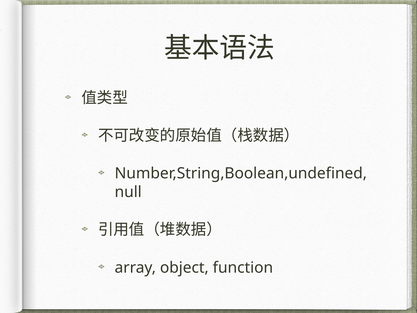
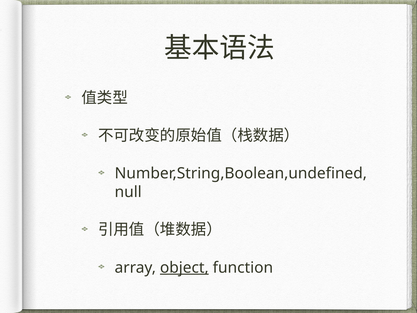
object underline: none -> present (184, 267)
